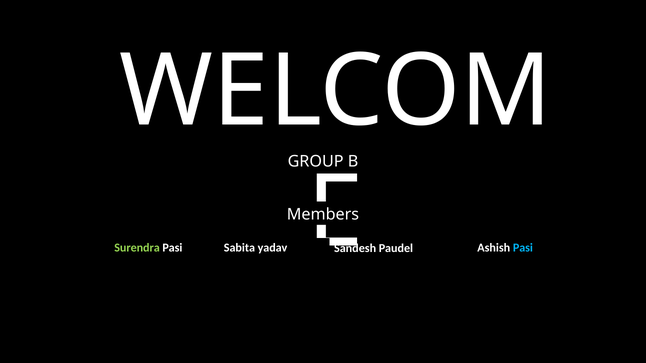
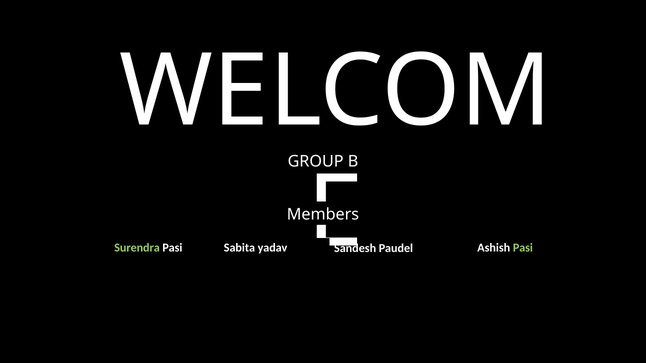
Pasi colour: light blue -> light green (523, 248)
